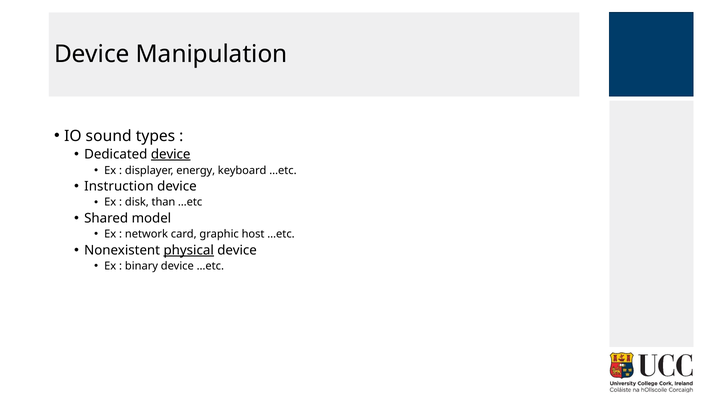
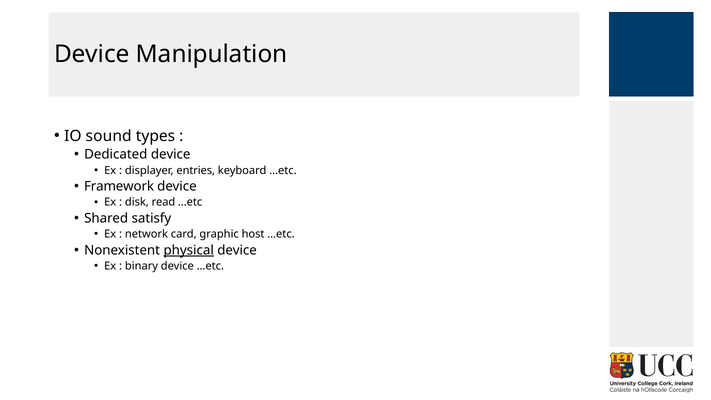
device underline: present -> none (171, 154)
energy: energy -> entries (196, 170)
Instruction: Instruction -> Framework (119, 186)
than: than -> read (163, 202)
model: model -> satisfy (151, 218)
